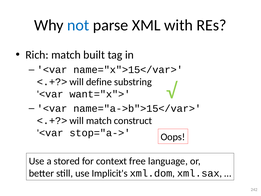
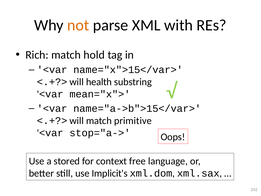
not colour: blue -> orange (78, 25)
built: built -> hold (94, 55)
define: define -> health (99, 82)
want="x">: want="x"> -> mean="x"> (100, 94)
construct: construct -> primitive (133, 121)
